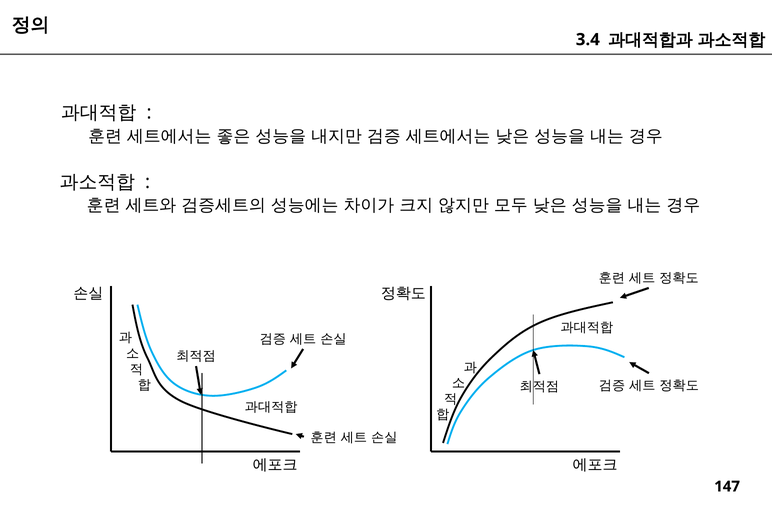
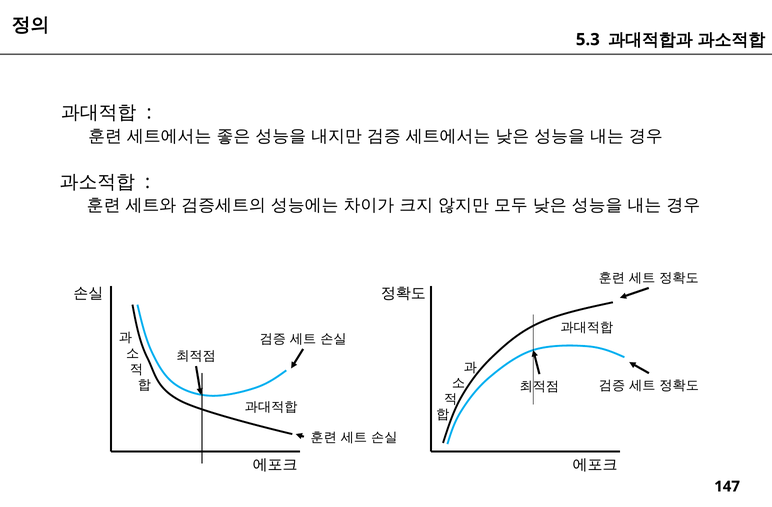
3.4: 3.4 -> 5.3 (588, 40)
